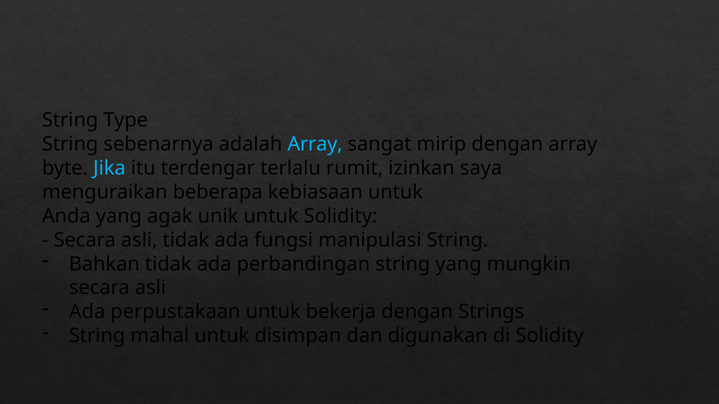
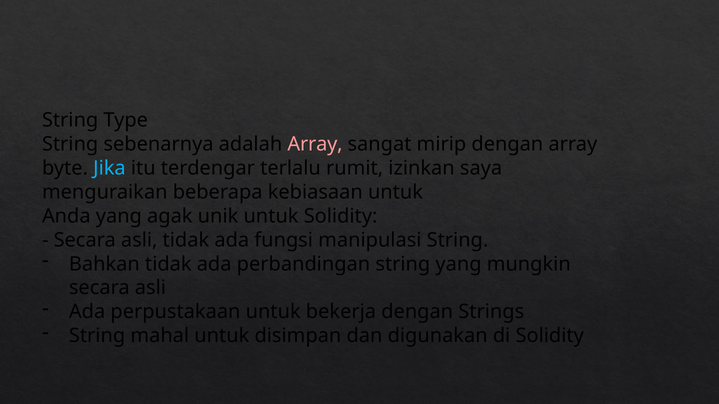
Array colour: light blue -> pink (315, 144)
